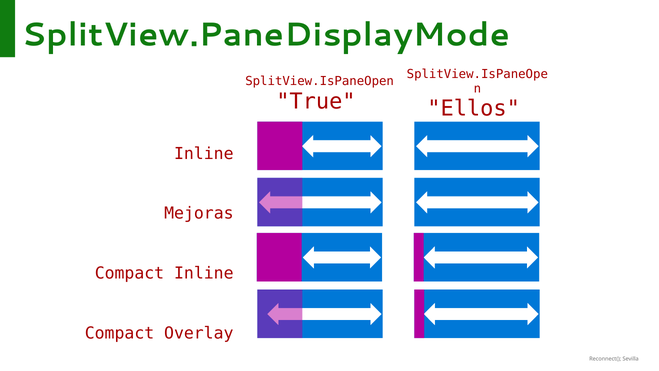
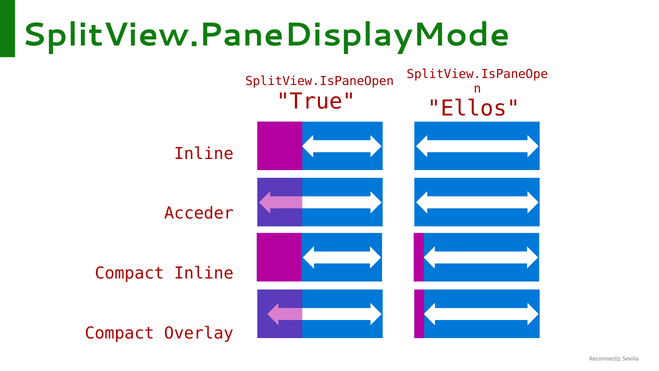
Mejoras: Mejoras -> Acceder (199, 213)
